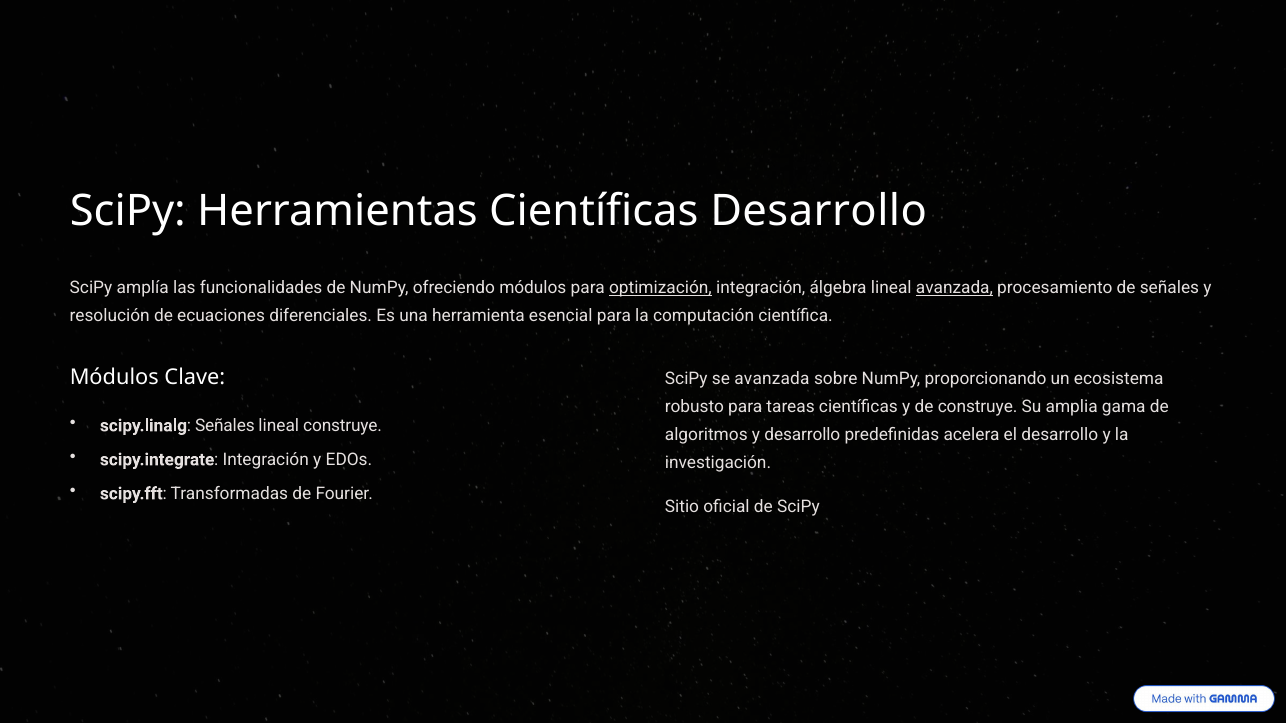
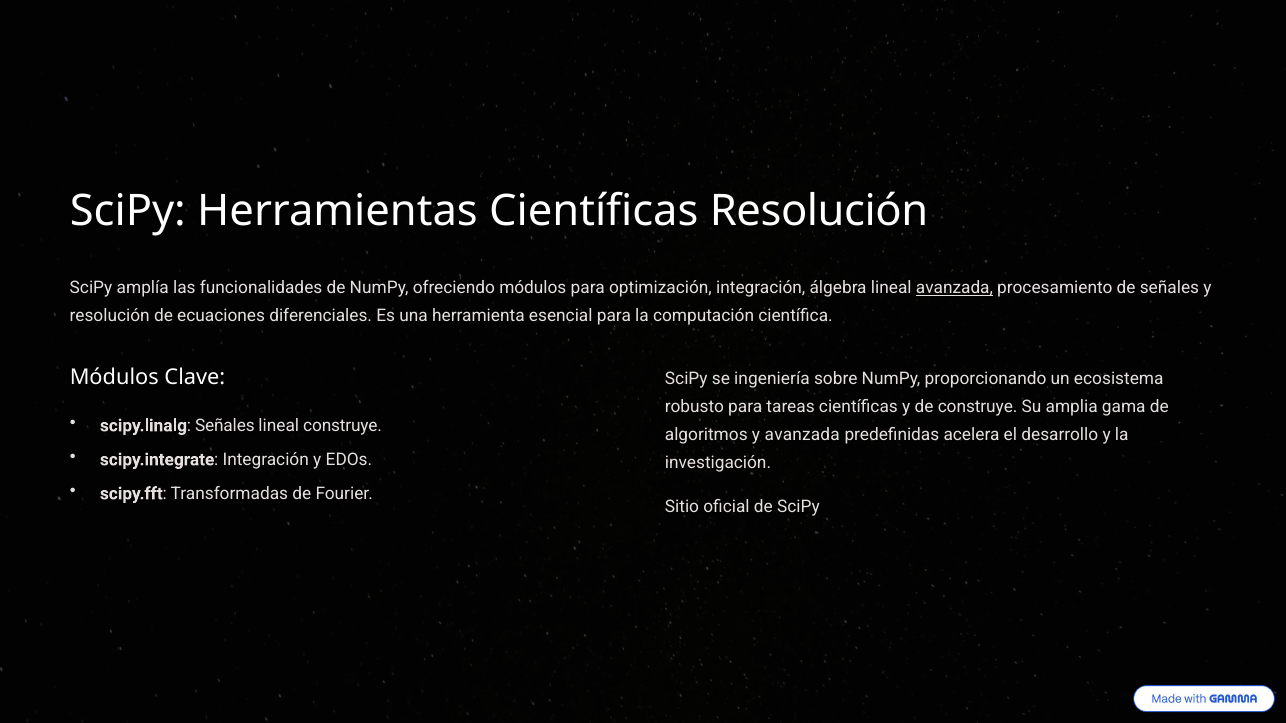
Científicas Desarrollo: Desarrollo -> Resolución (819, 211)
optimización underline: present -> none (660, 288)
se avanzada: avanzada -> ingeniería (772, 379)
y desarrollo: desarrollo -> avanzada (802, 435)
